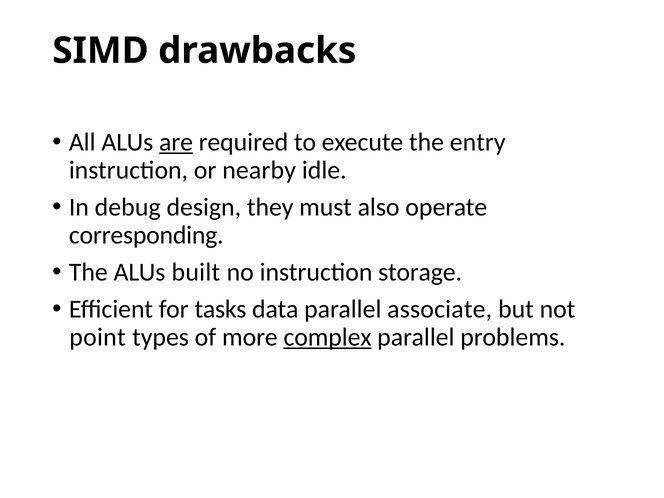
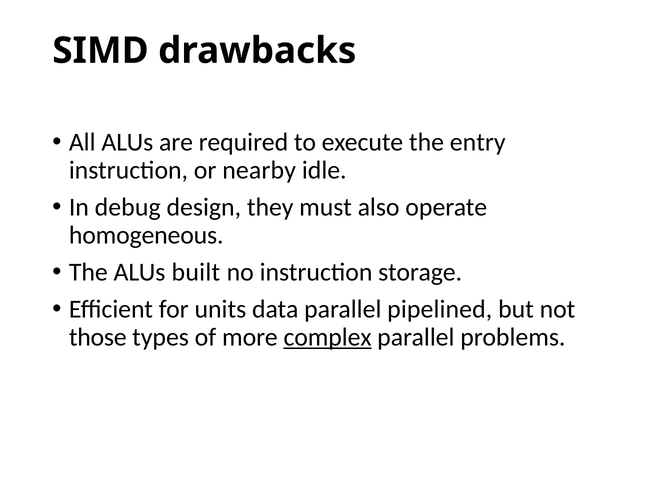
are underline: present -> none (176, 142)
corresponding: corresponding -> homogeneous (146, 235)
tasks: tasks -> units (220, 309)
associate: associate -> pipelined (440, 309)
point: point -> those (98, 337)
